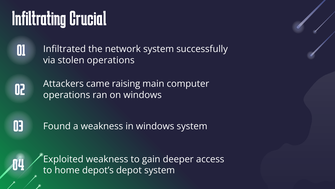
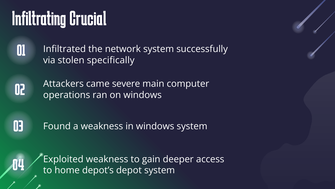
stolen operations: operations -> specifically (111, 60)
raising: raising -> severe (126, 84)
